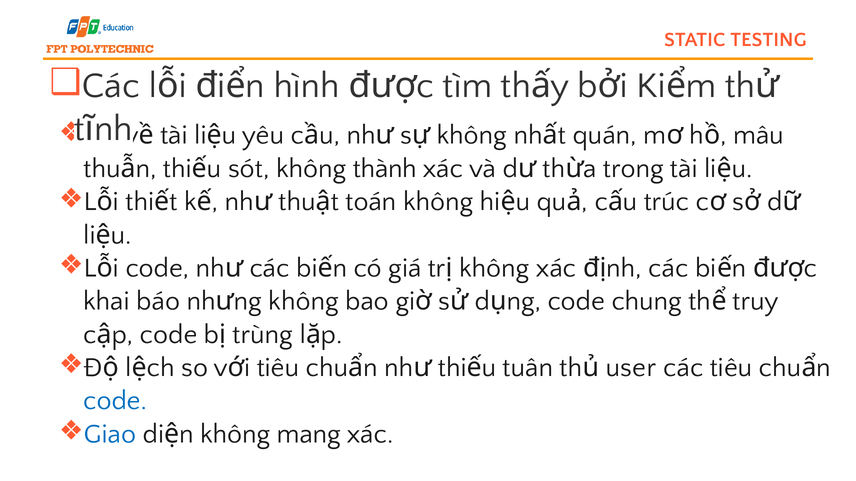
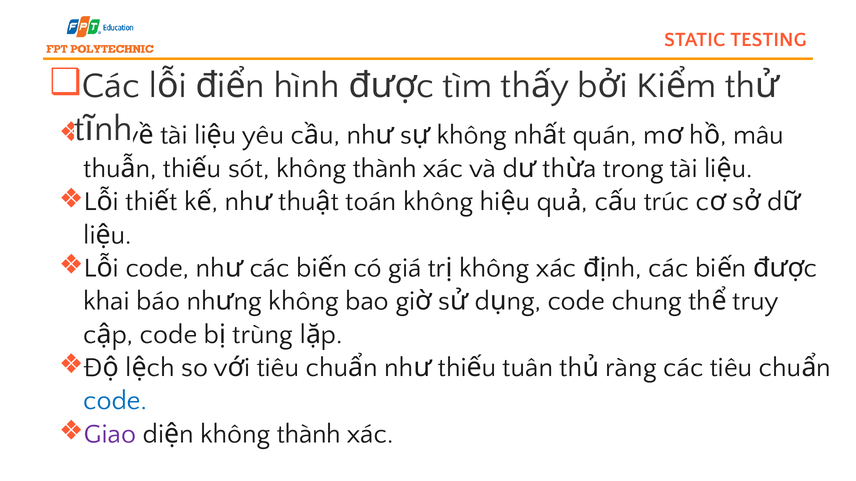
user: user -> ràng (631, 368)
Giao colour: blue -> purple (110, 434)
mang: mang -> thành (309, 434)
